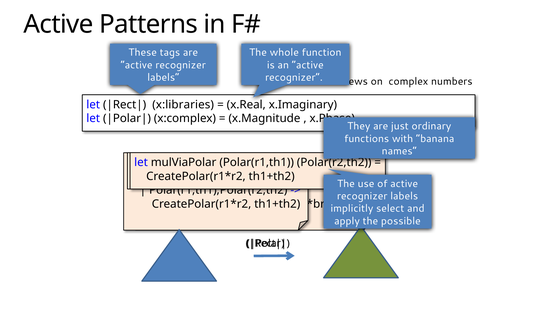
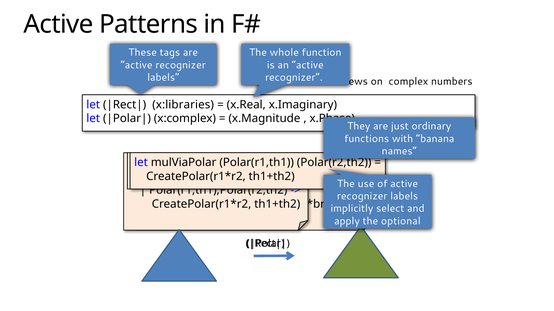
possible: possible -> optional (401, 221)
